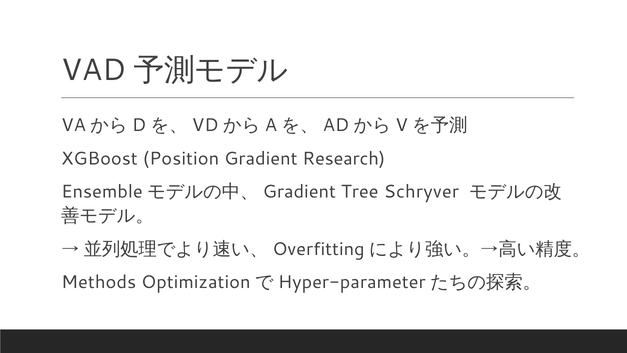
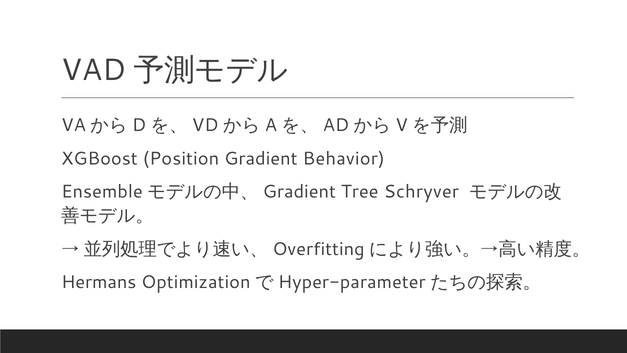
Research: Research -> Behavior (344, 158)
Methods: Methods -> Hermans (99, 282)
